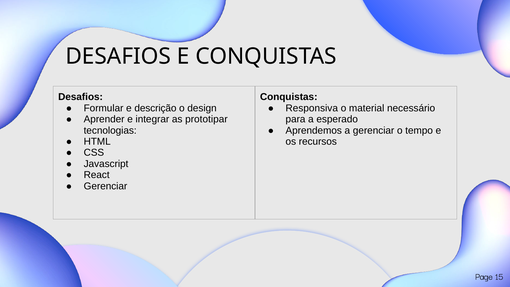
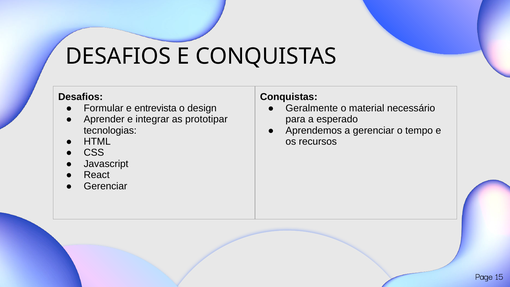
descrição: descrição -> entrevista (155, 108)
Responsiva: Responsiva -> Geralmente (312, 108)
